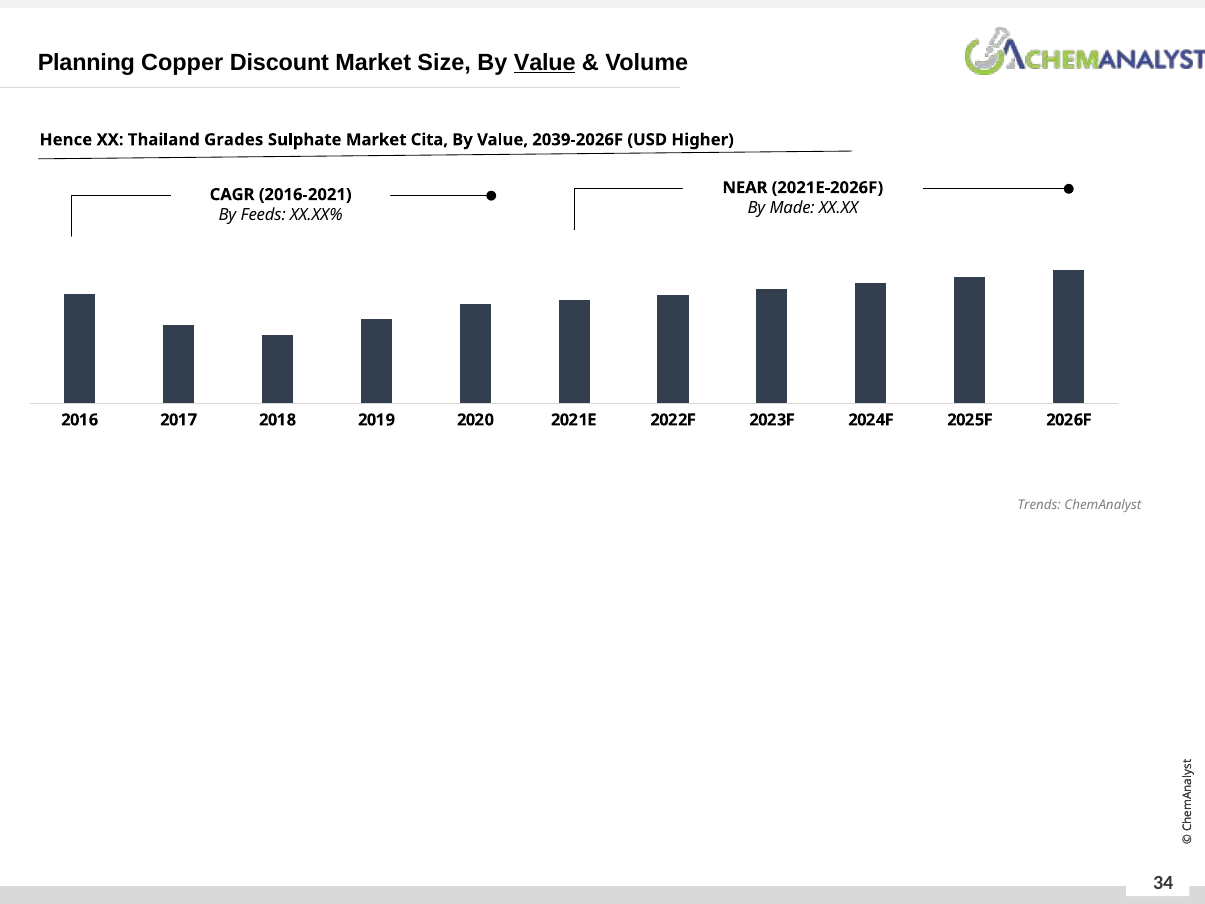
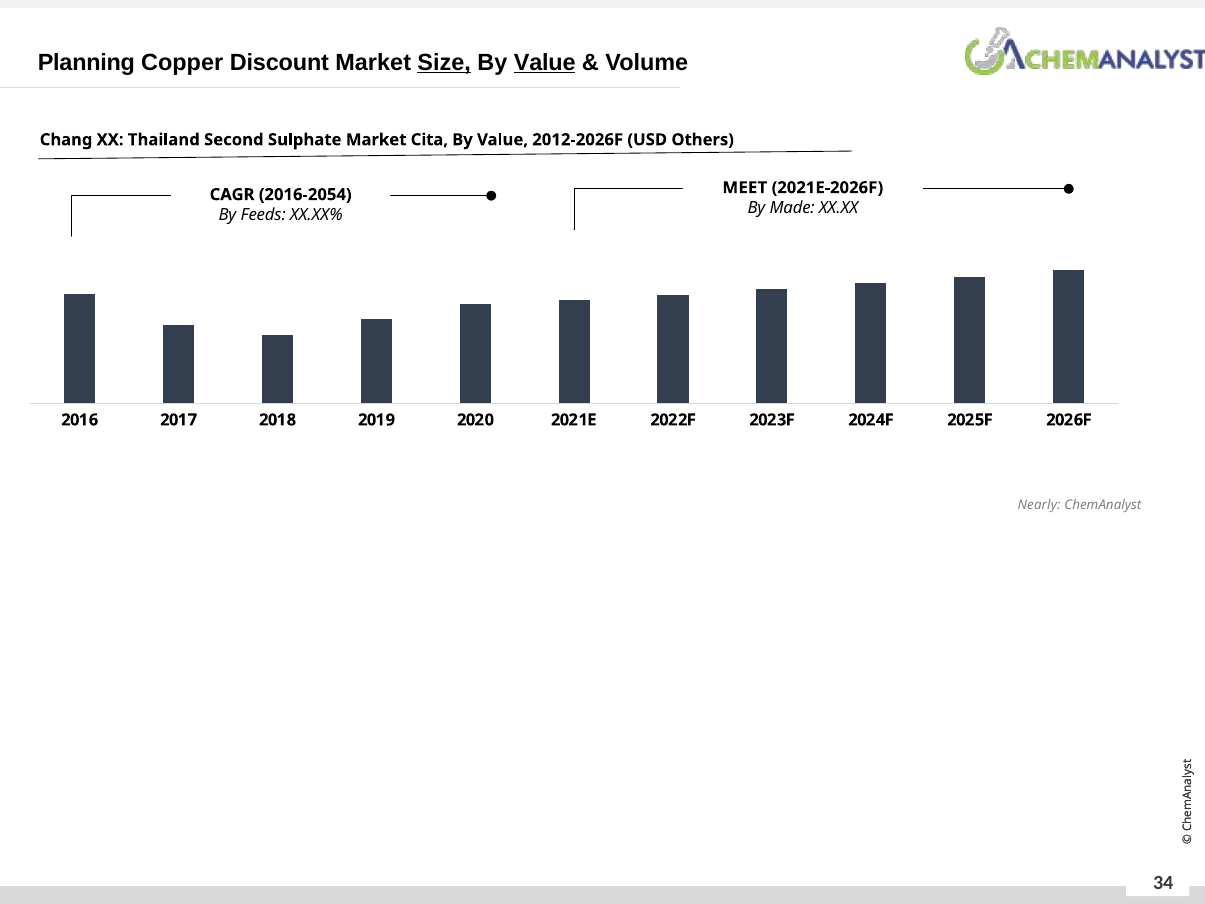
Size underline: none -> present (444, 62)
Hence: Hence -> Chang (66, 140)
Grades: Grades -> Second (234, 140)
2039-2026F: 2039-2026F -> 2012-2026F (578, 140)
Higher: Higher -> Others (703, 140)
NEAR: NEAR -> MEET (745, 188)
2016-2021: 2016-2021 -> 2016-2054 (305, 195)
Trends: Trends -> Nearly (1039, 505)
